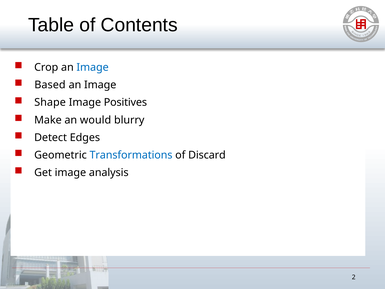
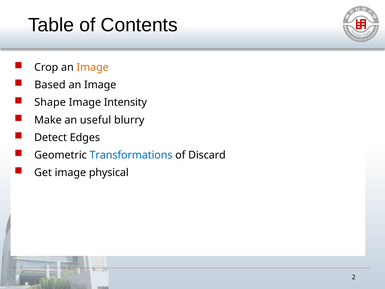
Image colour: blue -> orange (93, 67)
Positives: Positives -> Intensity (125, 102)
would: would -> useful (96, 120)
analysis: analysis -> physical (109, 173)
